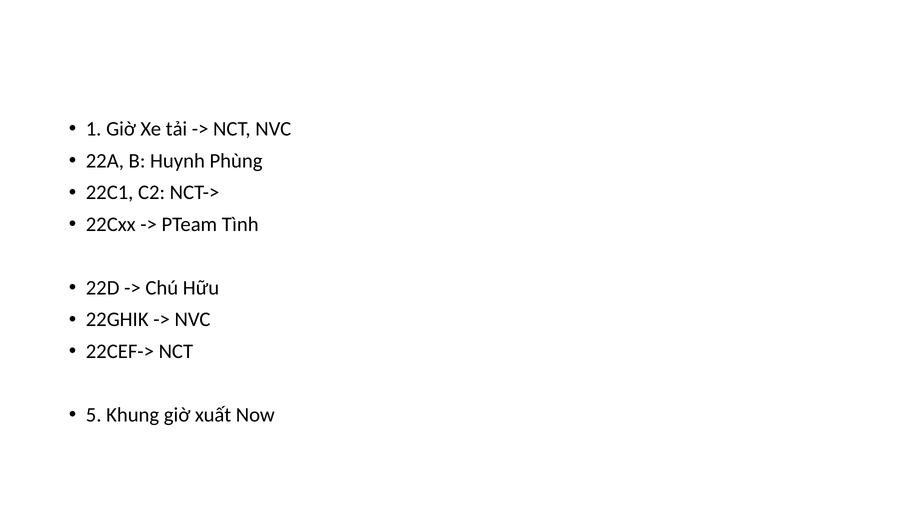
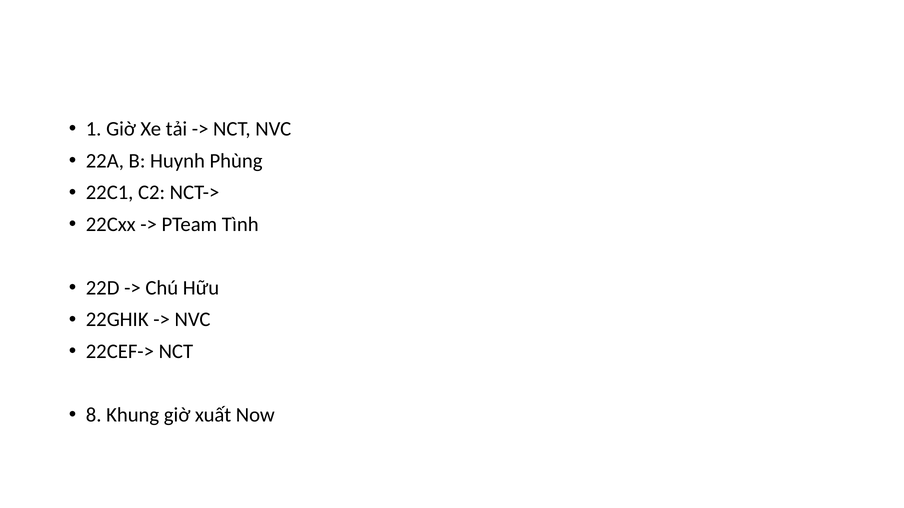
5: 5 -> 8 (94, 415)
